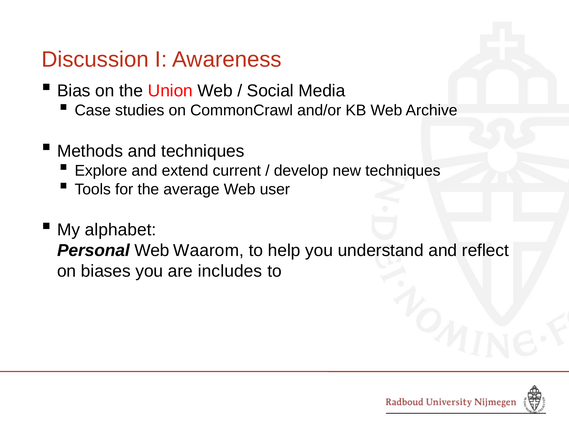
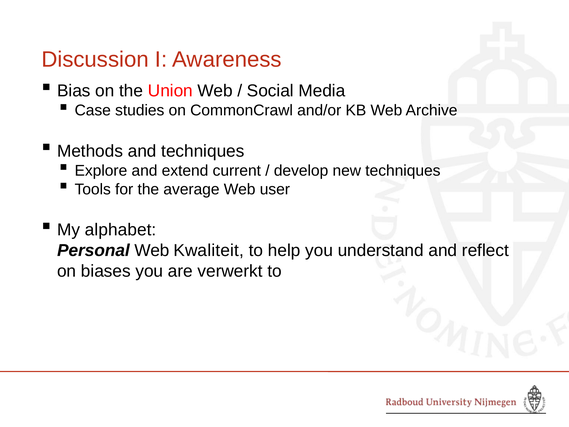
Waarom: Waarom -> Kwaliteit (209, 250)
includes: includes -> verwerkt (230, 271)
